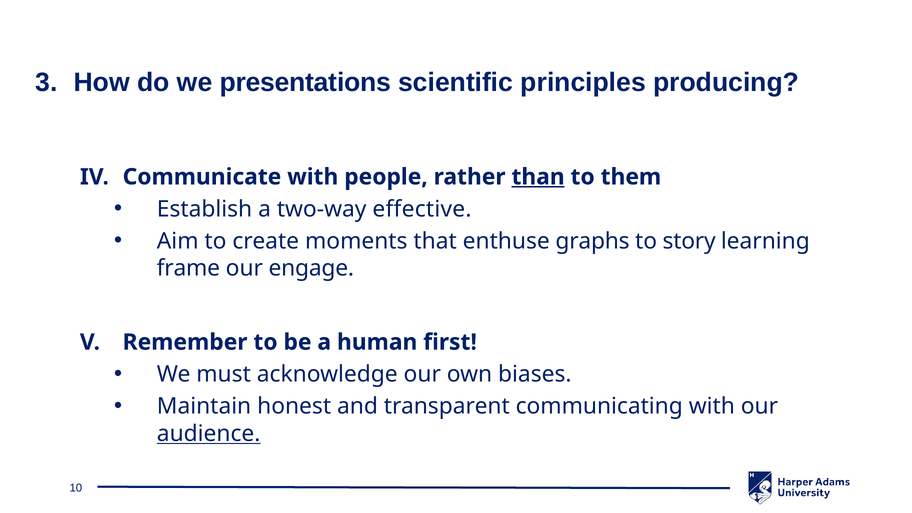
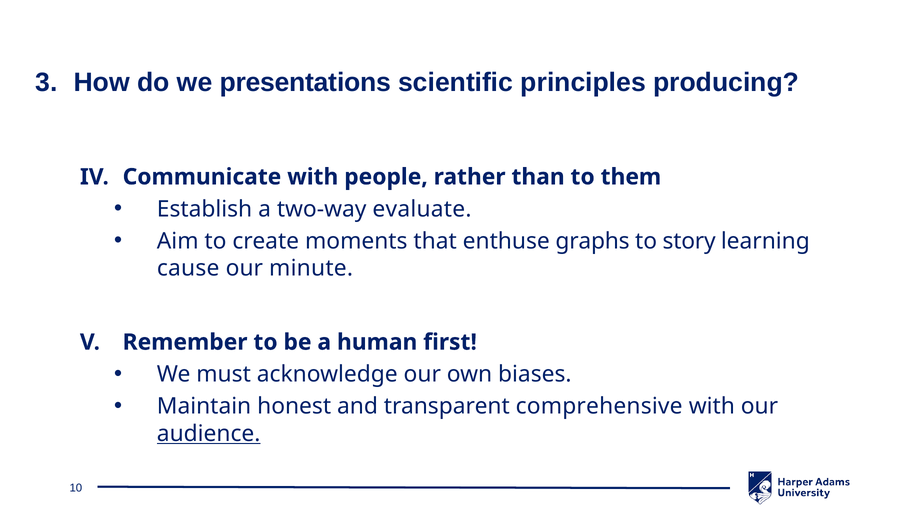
than underline: present -> none (538, 177)
effective: effective -> evaluate (422, 209)
frame: frame -> cause (188, 268)
engage: engage -> minute (311, 268)
communicating: communicating -> comprehensive (599, 406)
